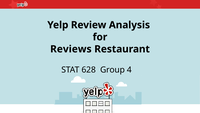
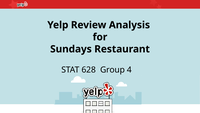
Reviews: Reviews -> Sundays (71, 49)
